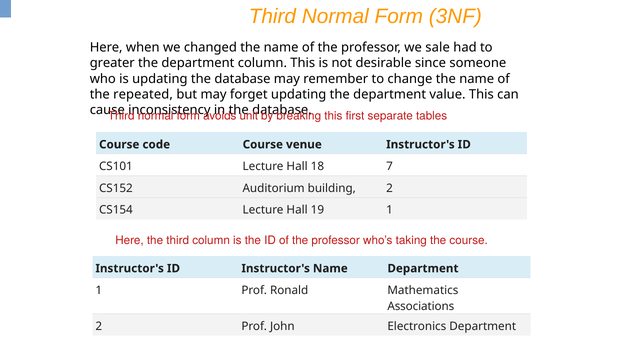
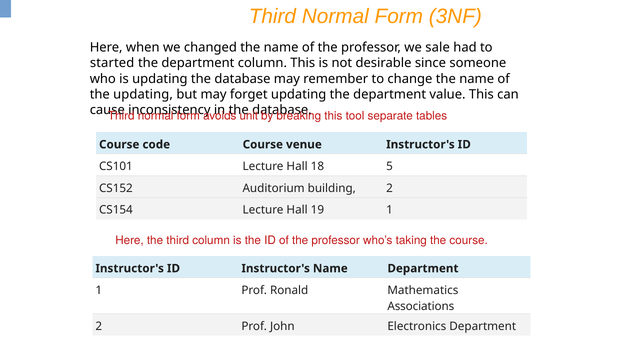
greater: greater -> started (112, 63)
the repeated: repeated -> updating (143, 94)
first: first -> tool (355, 116)
7: 7 -> 5 (390, 166)
